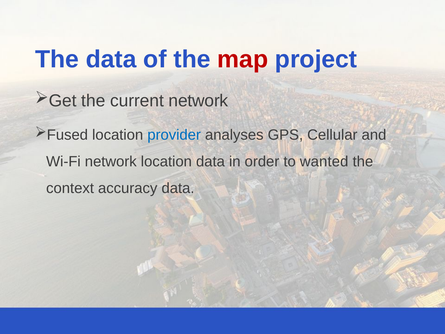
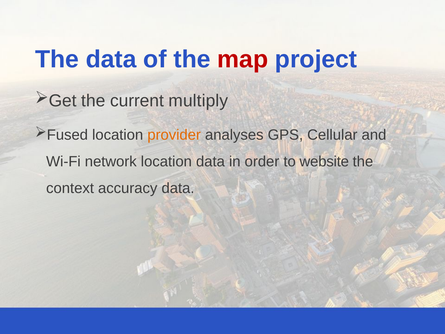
current network: network -> multiply (198, 101)
provider colour: blue -> orange (174, 135)
wanted: wanted -> website (324, 161)
